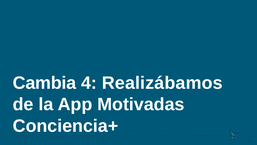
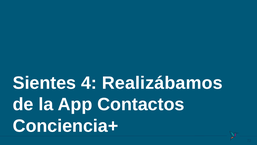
Cambia: Cambia -> Sientes (44, 83)
Motivadas: Motivadas -> Contactos (141, 104)
